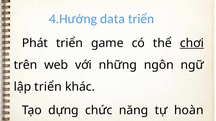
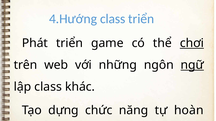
4.Hướng data: data -> class (113, 19)
ngữ underline: none -> present (192, 65)
lập triển: triển -> class (48, 87)
